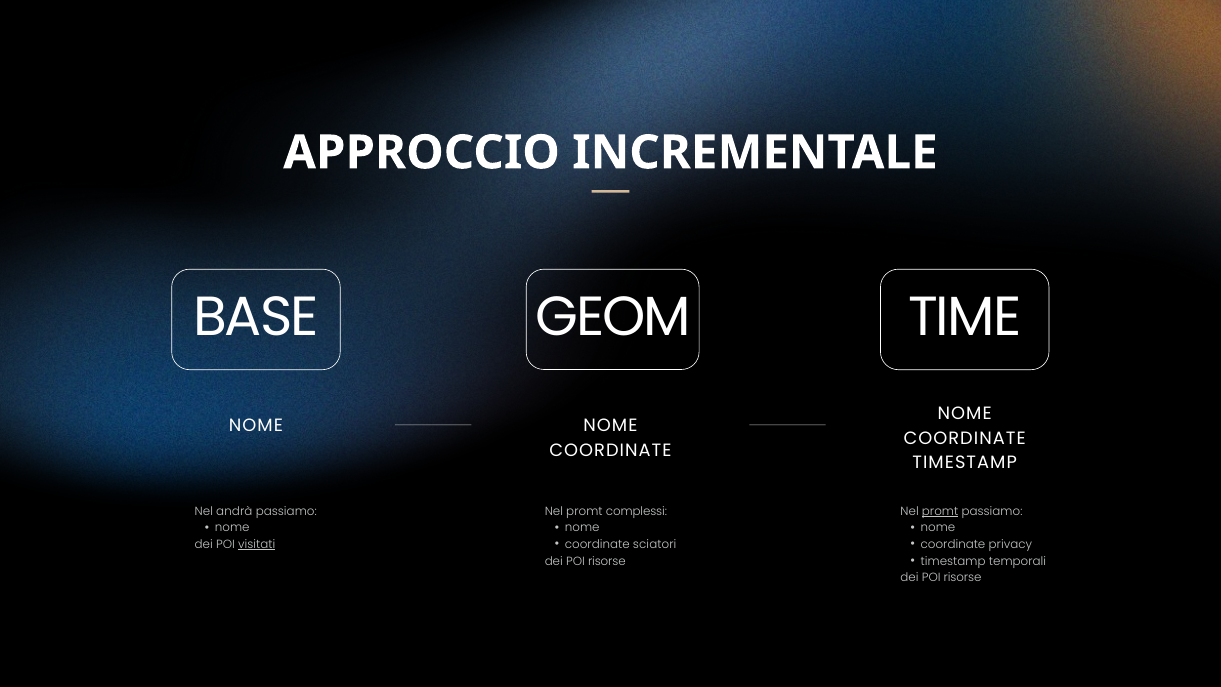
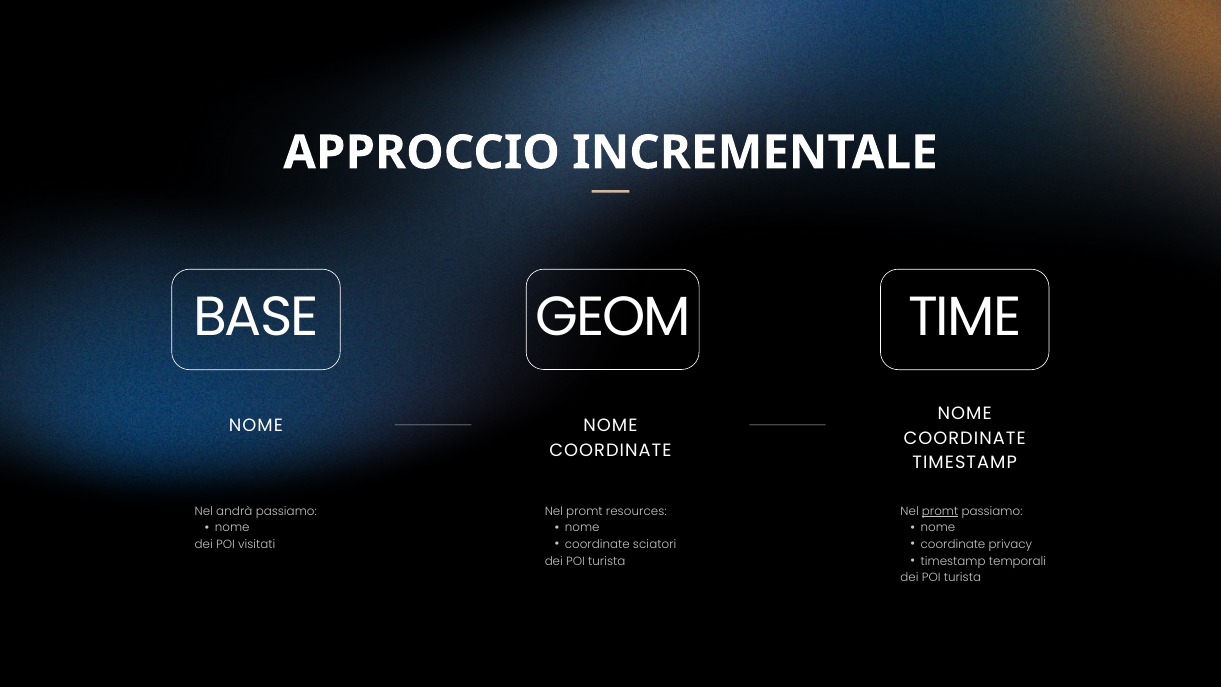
complessi: complessi -> resources (636, 511)
visitati underline: present -> none (257, 544)
risorse: risorse -> turista (607, 561)
risorse: risorse -> turista (962, 578)
